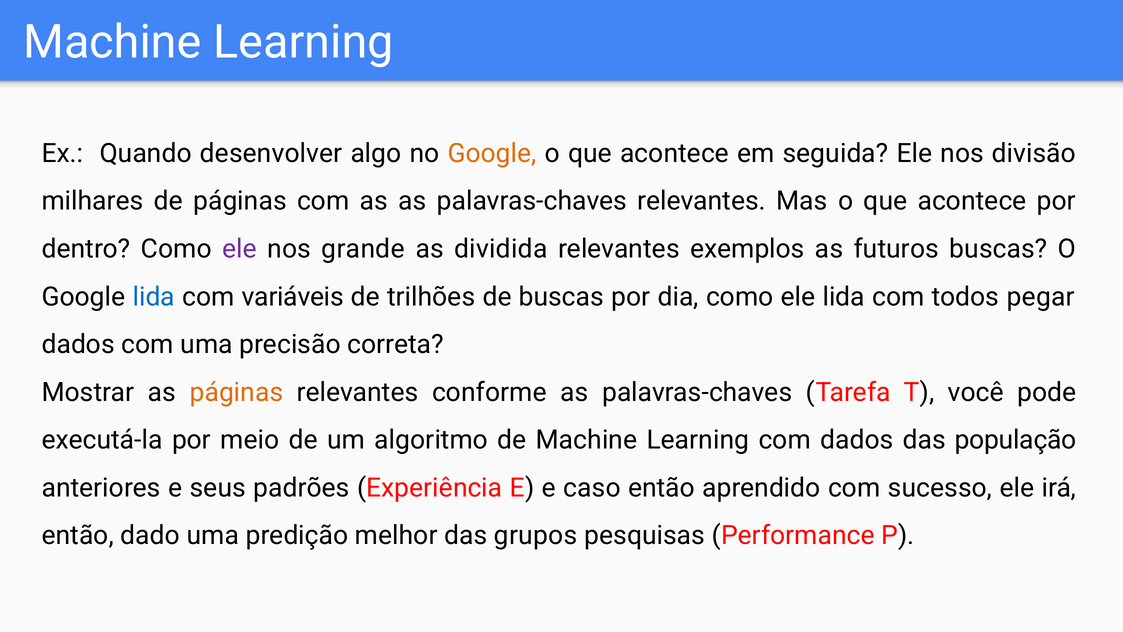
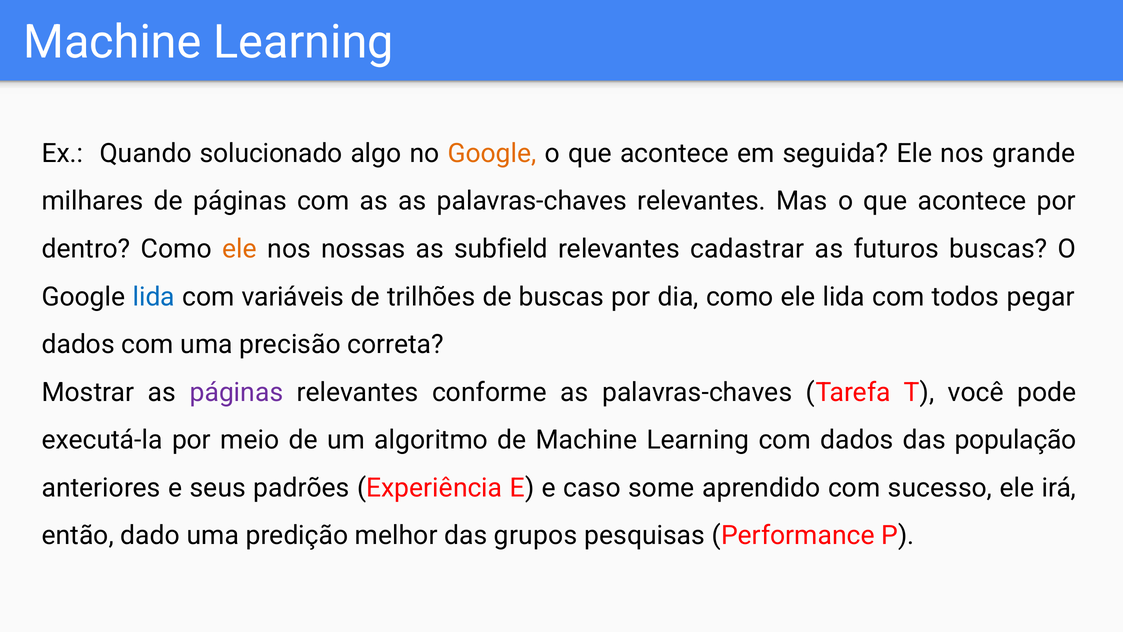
desenvolver: desenvolver -> solucionado (271, 153)
divisão: divisão -> grande (1034, 153)
ele colour: purple -> orange (240, 249)
grande: grande -> nossas (363, 249)
dividida: dividida -> subfield (501, 249)
exemplos: exemplos -> cadastrar (747, 249)
páginas colour: orange -> purple (236, 392)
caso então: então -> some (661, 488)
